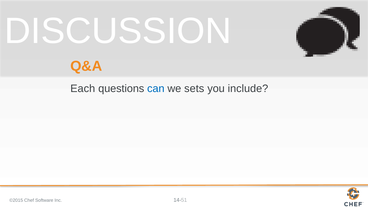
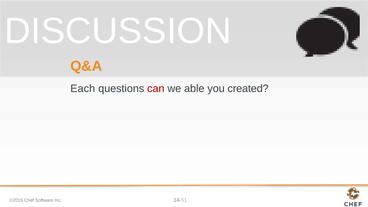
can colour: blue -> red (156, 89)
sets: sets -> able (194, 89)
include: include -> created (248, 89)
